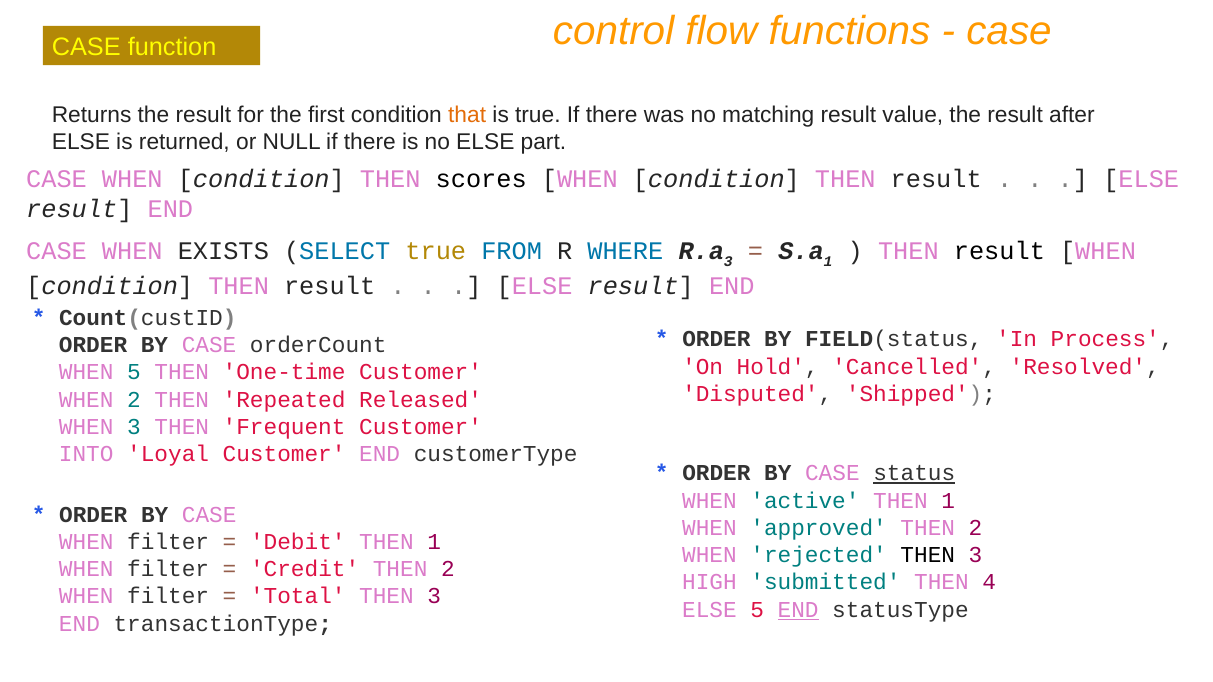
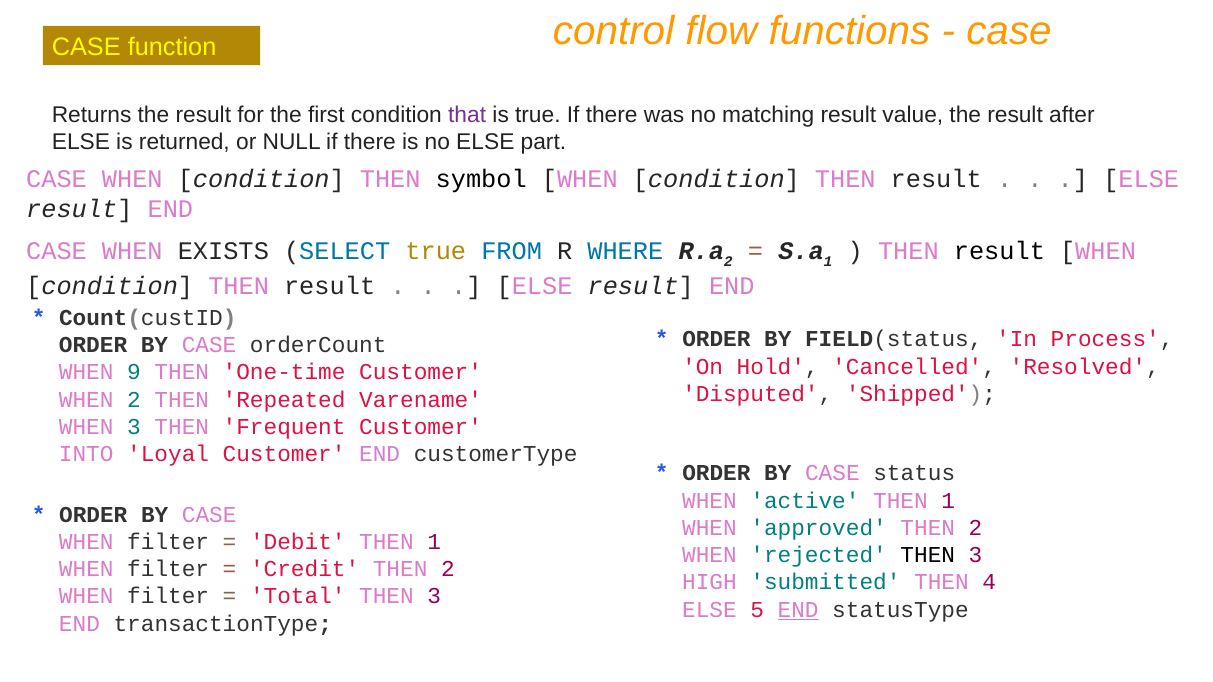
that colour: orange -> purple (467, 115)
scores: scores -> symbol (481, 179)
3: 3 -> 2 (728, 262)
WHEN 5: 5 -> 9 (134, 373)
Released: Released -> Varename (421, 400)
status underline: present -> none (914, 474)
